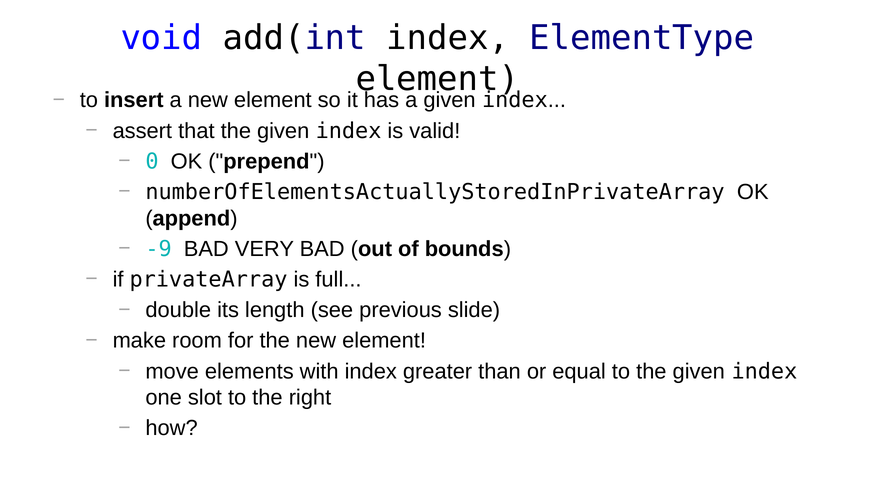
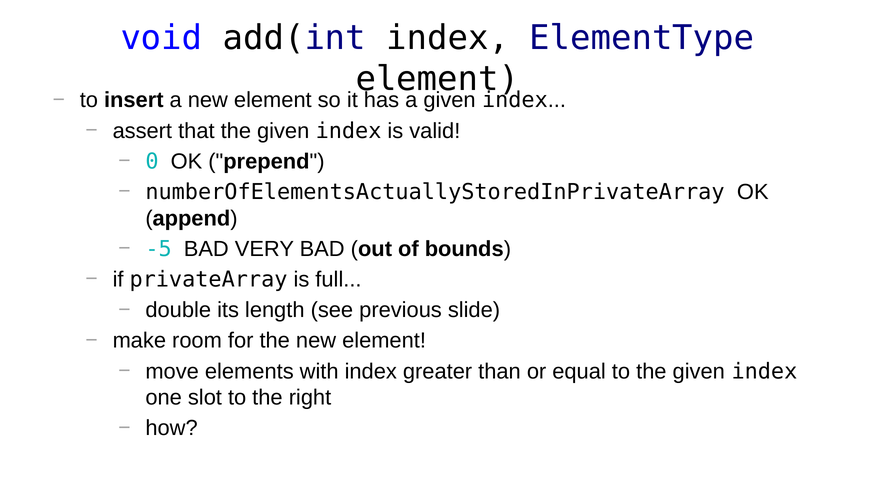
-9: -9 -> -5 (159, 249)
